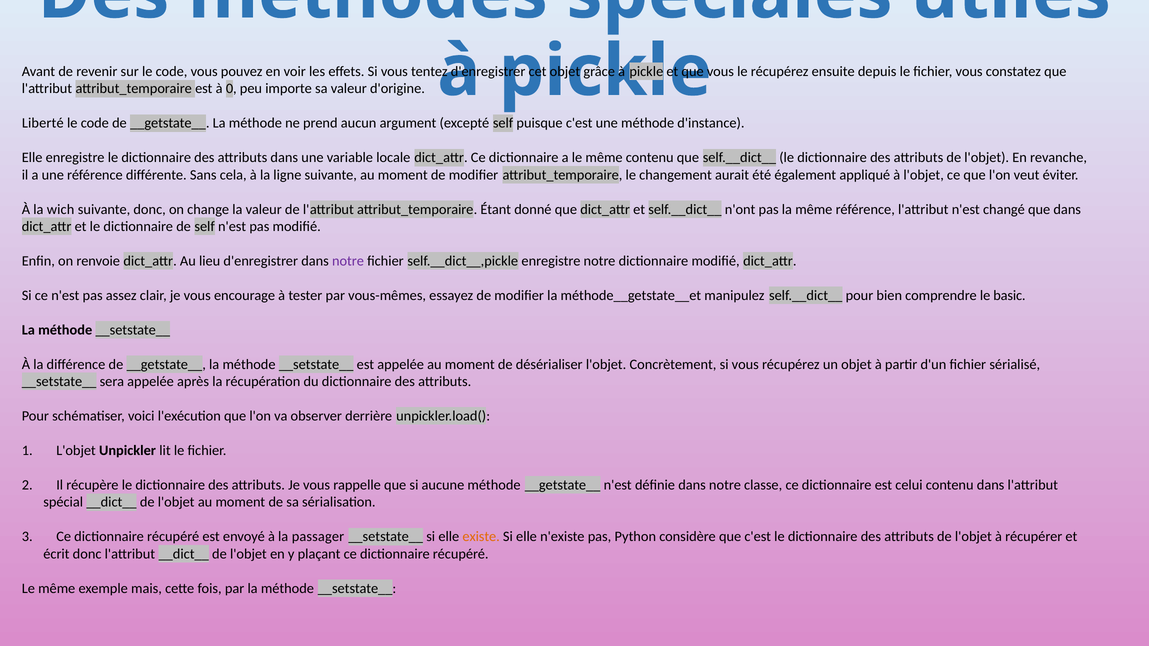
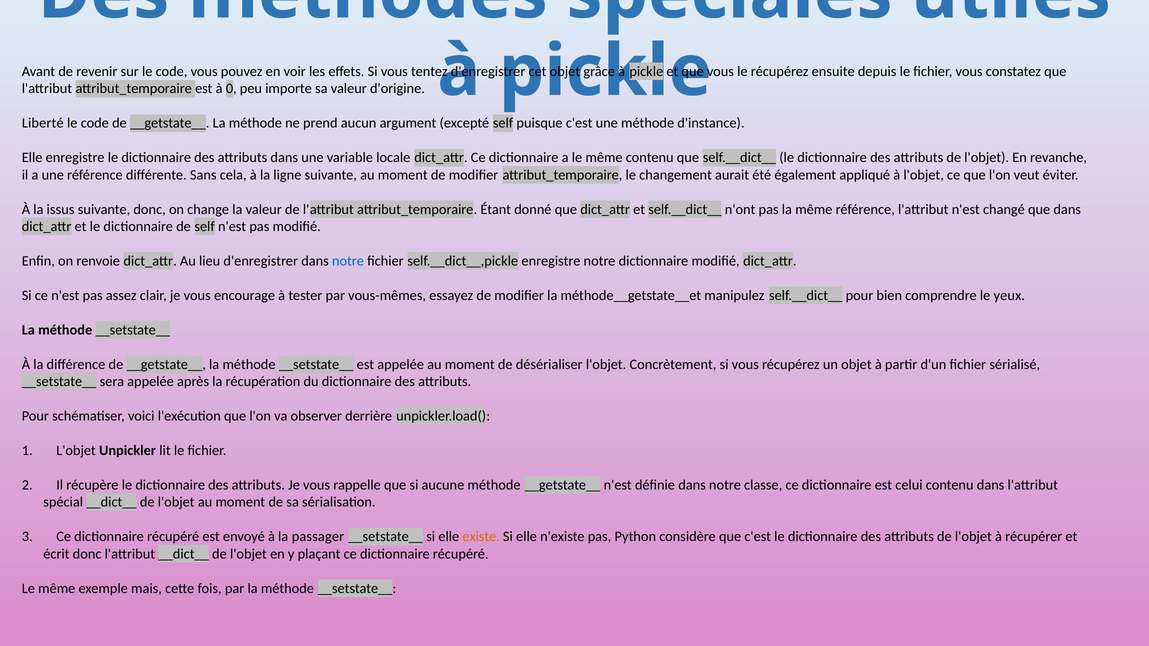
wich: wich -> issus (61, 209)
notre colour: purple -> blue (348, 261)
basic: basic -> yeux (1009, 296)
